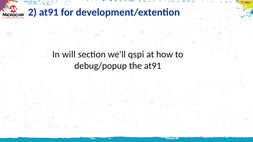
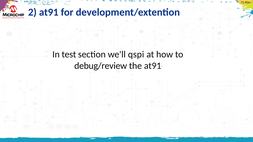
will: will -> test (69, 55)
debug/popup: debug/popup -> debug/review (101, 66)
